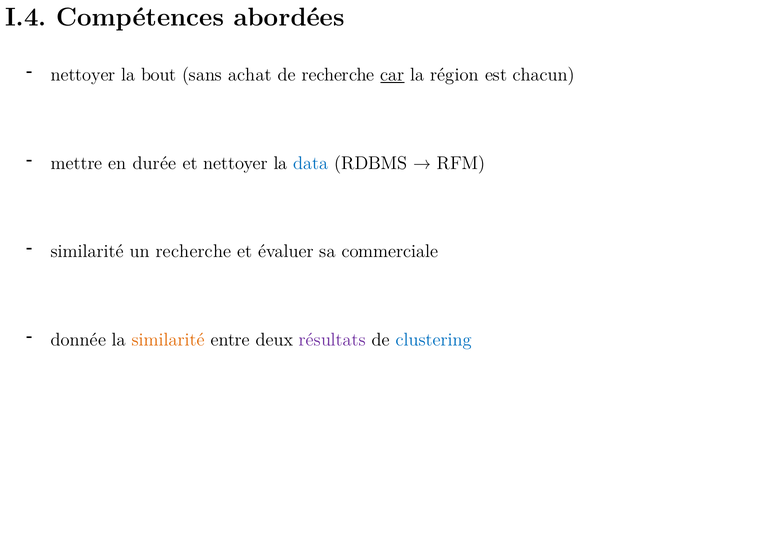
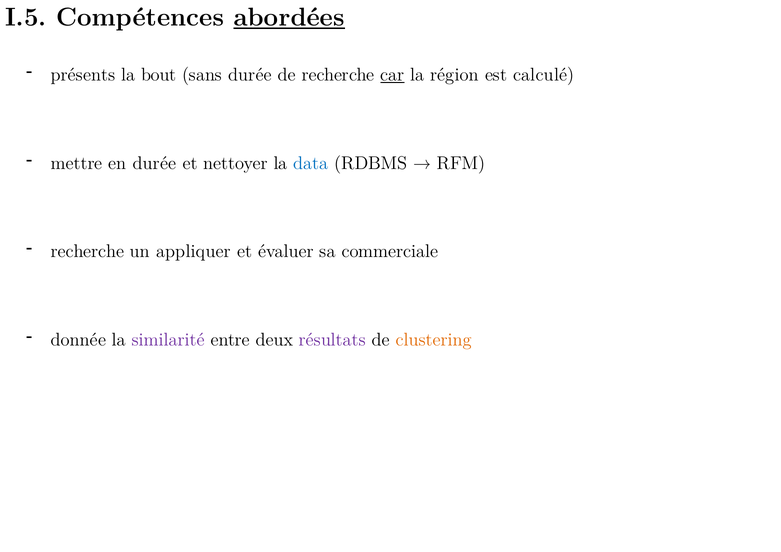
I.4: I.4 -> I.5 (26, 17)
abordées underline: none -> present (289, 17)
nettoyer: nettoyer -> présents (83, 75)
sans achat: achat -> durée (250, 75)
chacun: chacun -> calculé (544, 75)
similarité: similarité -> recherche (87, 251)
un recherche: recherche -> appliquer (194, 251)
similarité colour: orange -> purple (168, 340)
clustering colour: blue -> orange (434, 340)
